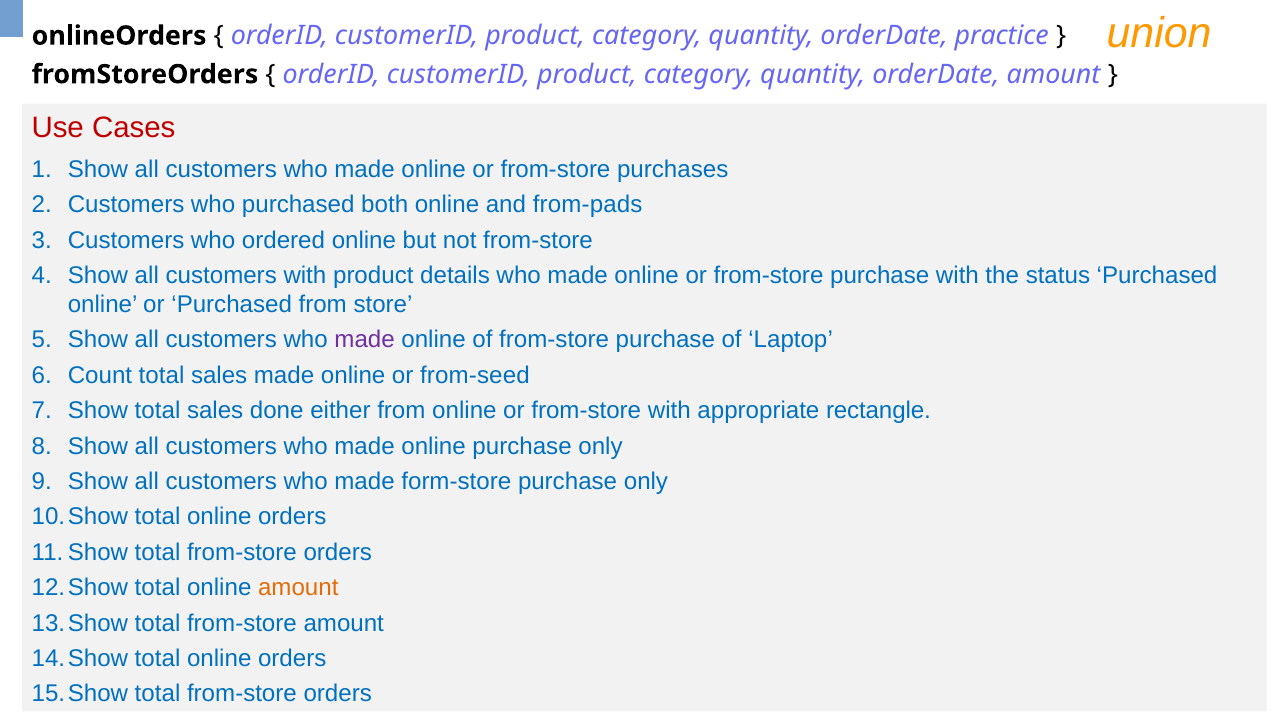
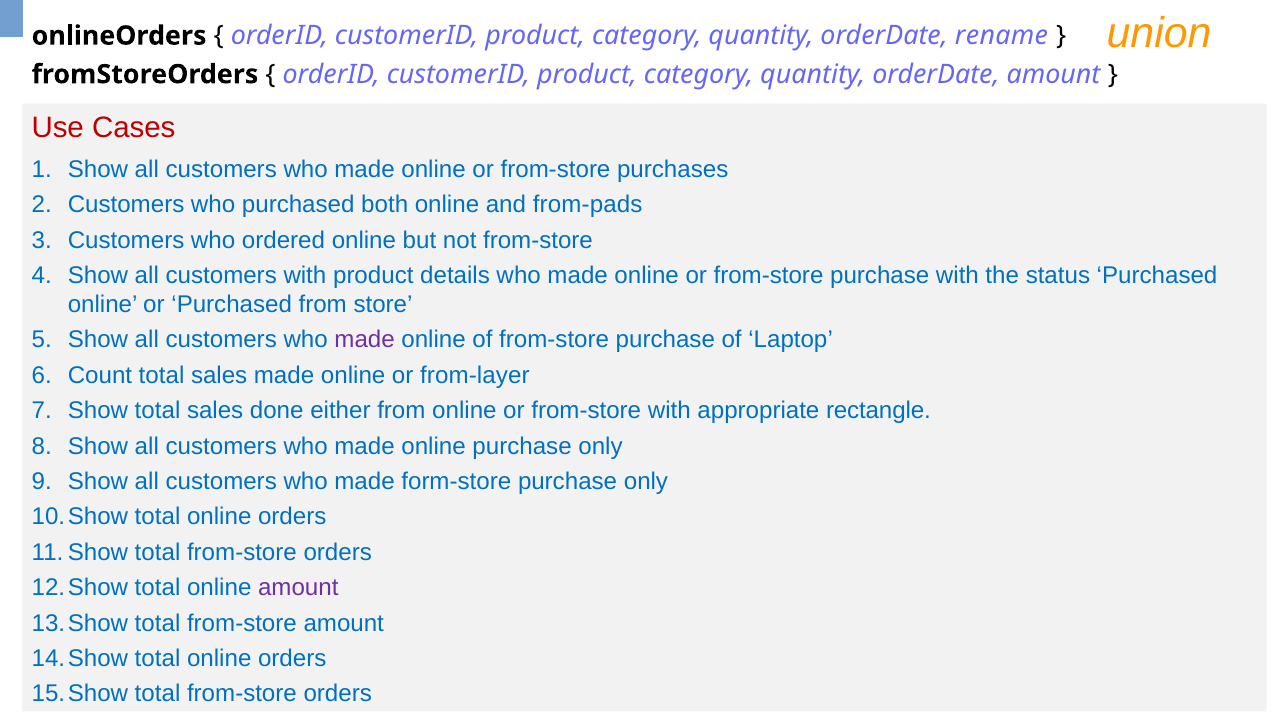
practice: practice -> rename (1001, 36)
from-seed: from-seed -> from-layer (475, 375)
amount colour: orange -> purple (298, 588)
